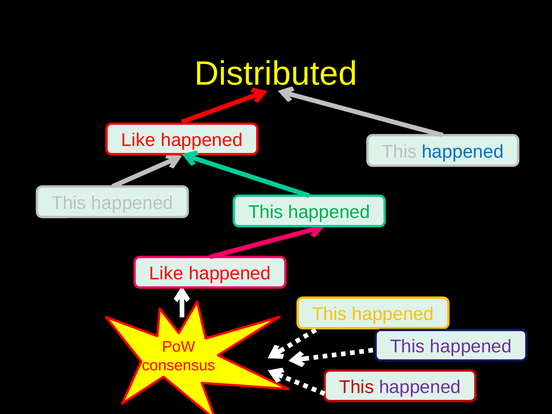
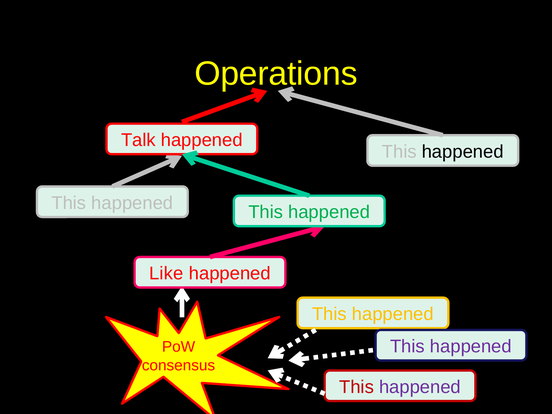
Distributed: Distributed -> Operations (276, 74)
Like: Like -> Talk (138, 140)
happened colour: blue -> black (463, 152)
